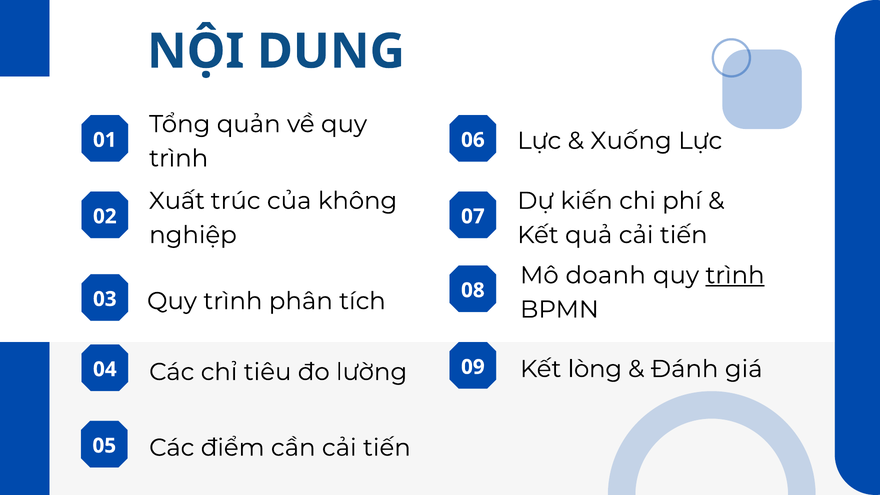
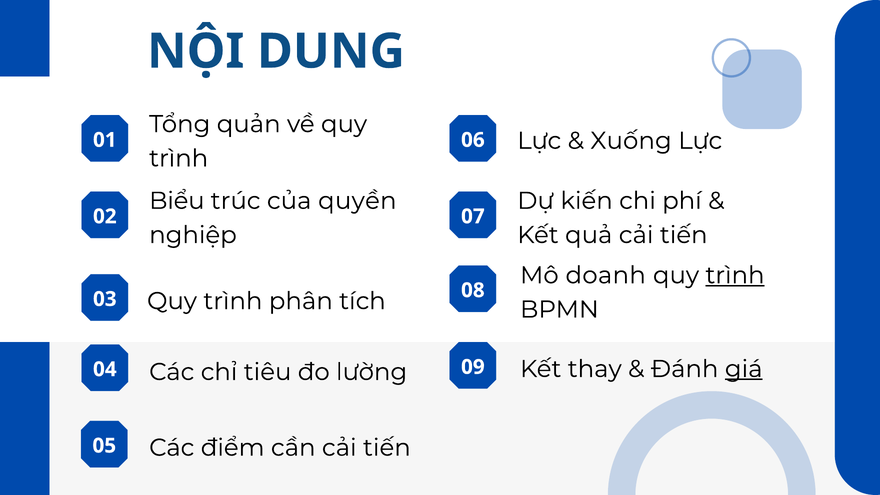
Xuất: Xuất -> Biểu (177, 201)
không: không -> quyền (357, 201)
lòng: lòng -> thay (595, 369)
giá underline: none -> present (744, 369)
